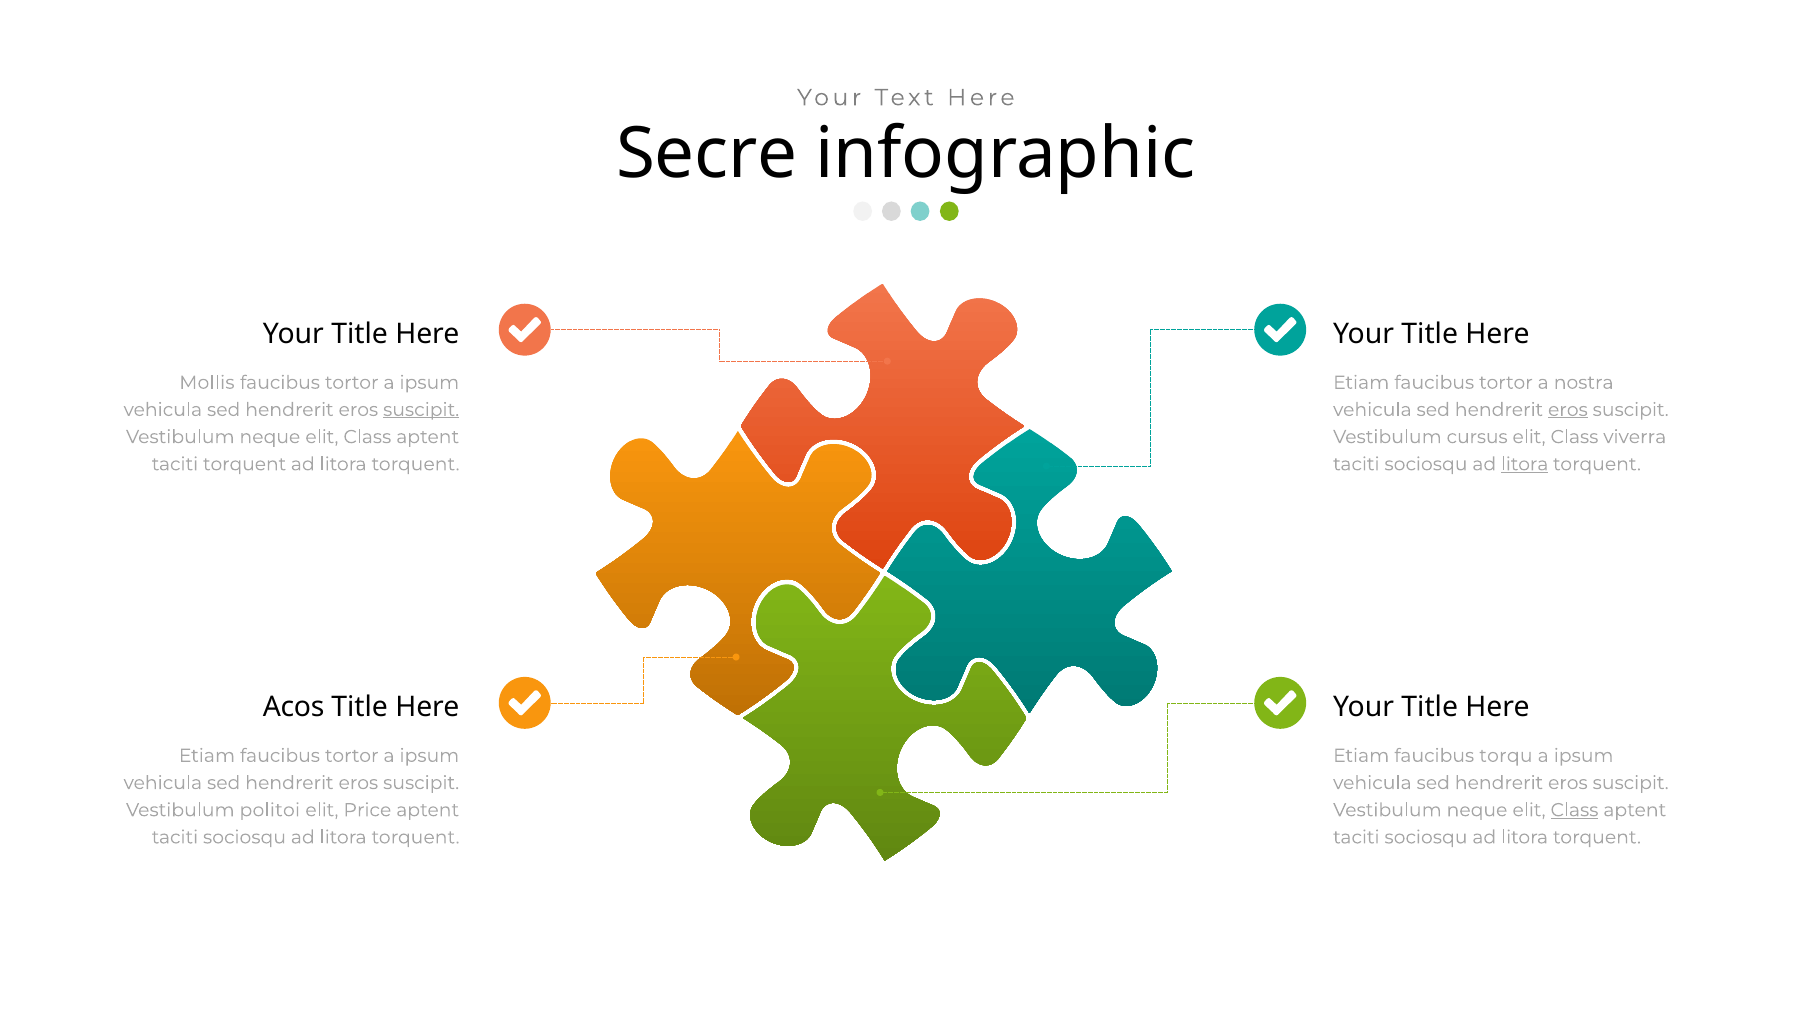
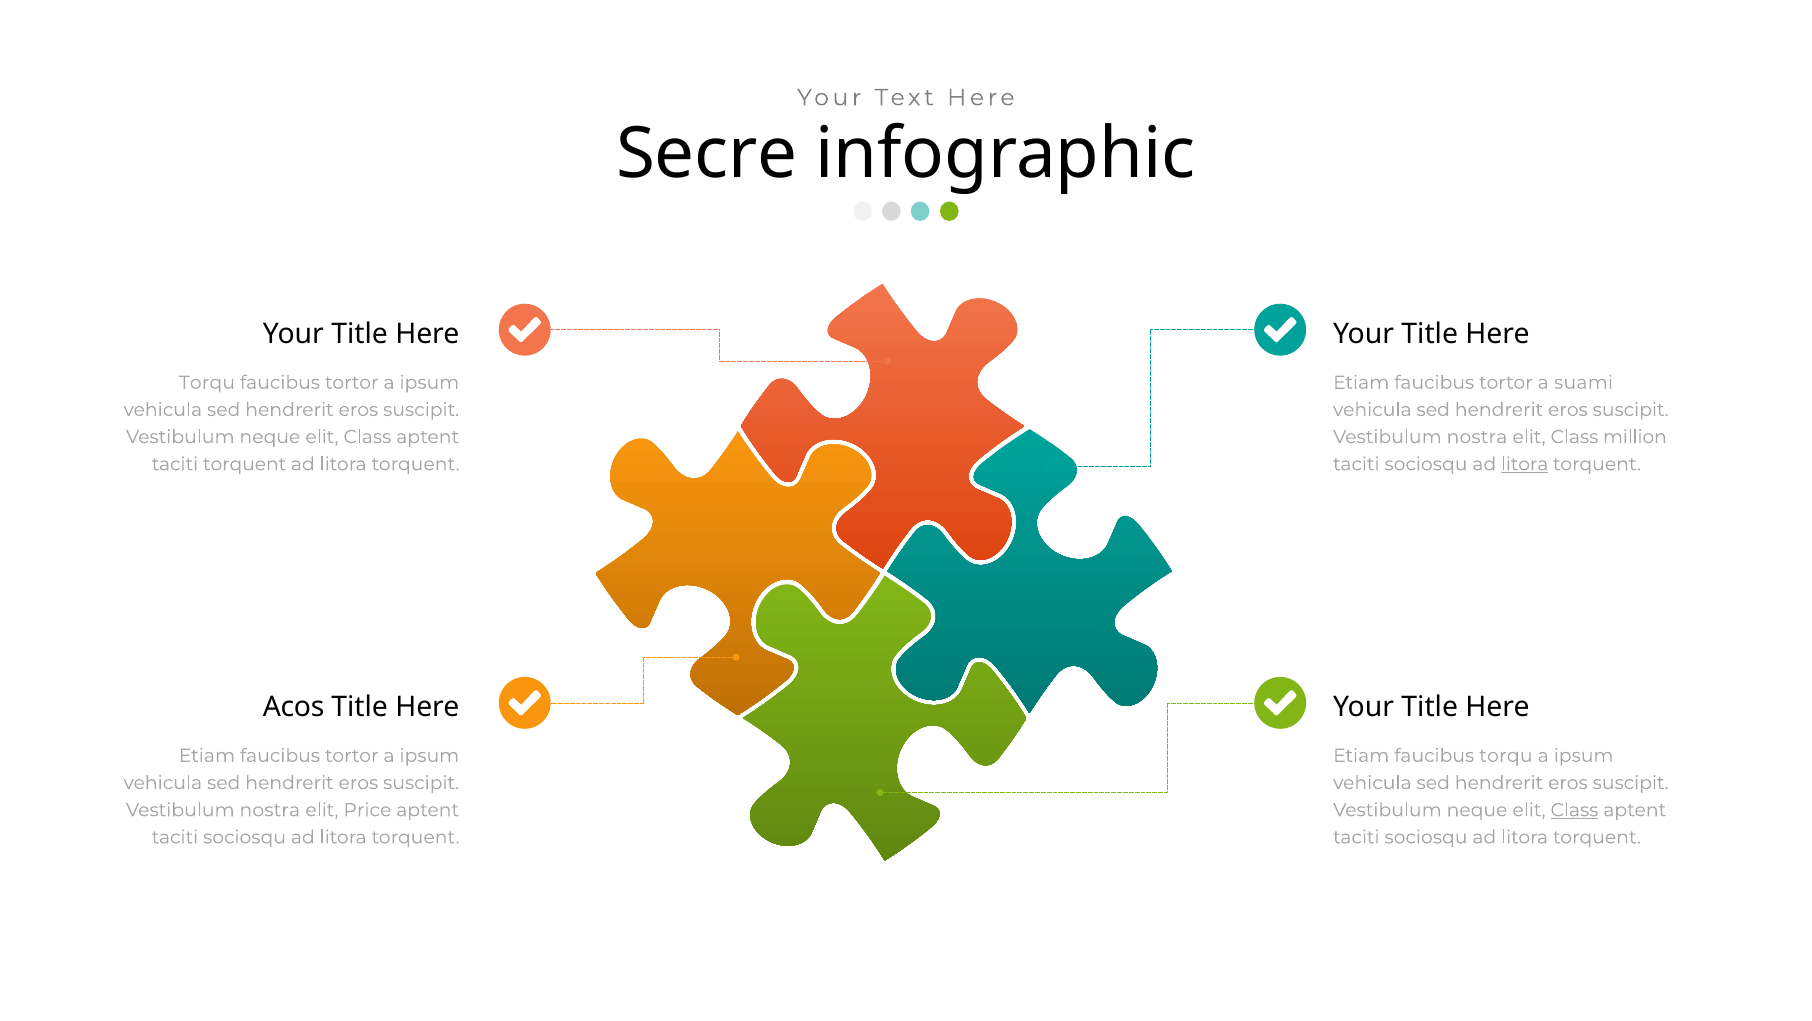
Mollis: Mollis -> Torqu (207, 382)
nostra: nostra -> suami (1584, 382)
suscipit underline: present -> none (421, 410)
eros underline: present -> none (1568, 410)
cursus: cursus -> nostra (1477, 437)
viverra: viverra -> million (1635, 437)
politoi: politoi -> nostra (270, 810)
